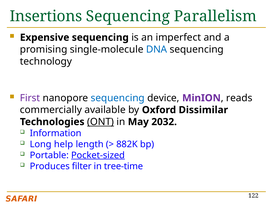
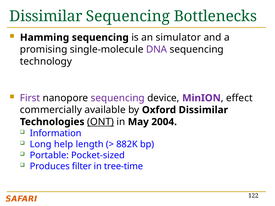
Insertions: Insertions -> Dissimilar (46, 16)
Parallelism: Parallelism -> Bottlenecks (215, 16)
Expensive: Expensive -> Hamming (45, 38)
imperfect: imperfect -> simulator (178, 38)
DNA colour: blue -> purple (157, 49)
sequencing colour: blue -> purple (118, 98)
reads: reads -> effect (239, 98)
2032: 2032 -> 2004 (164, 122)
Pocket-sized underline: present -> none (98, 155)
